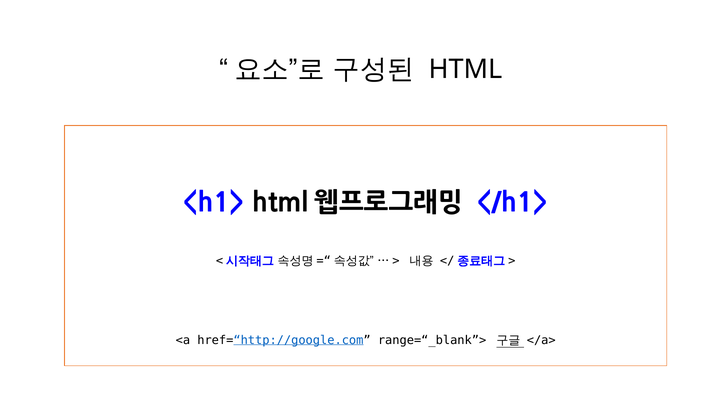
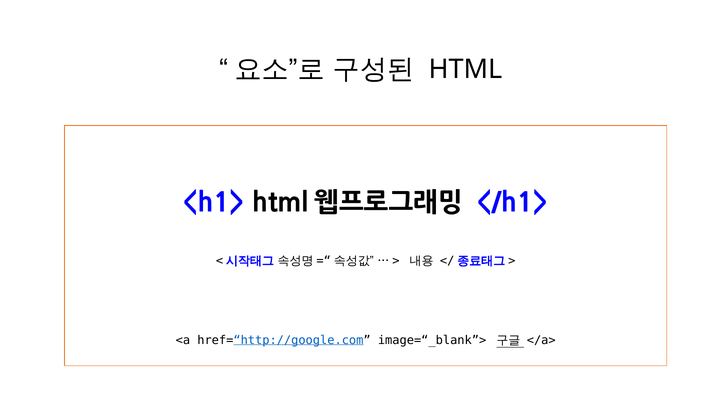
range=“_blank”>: range=“_blank”> -> image=“_blank”> (432, 340)
